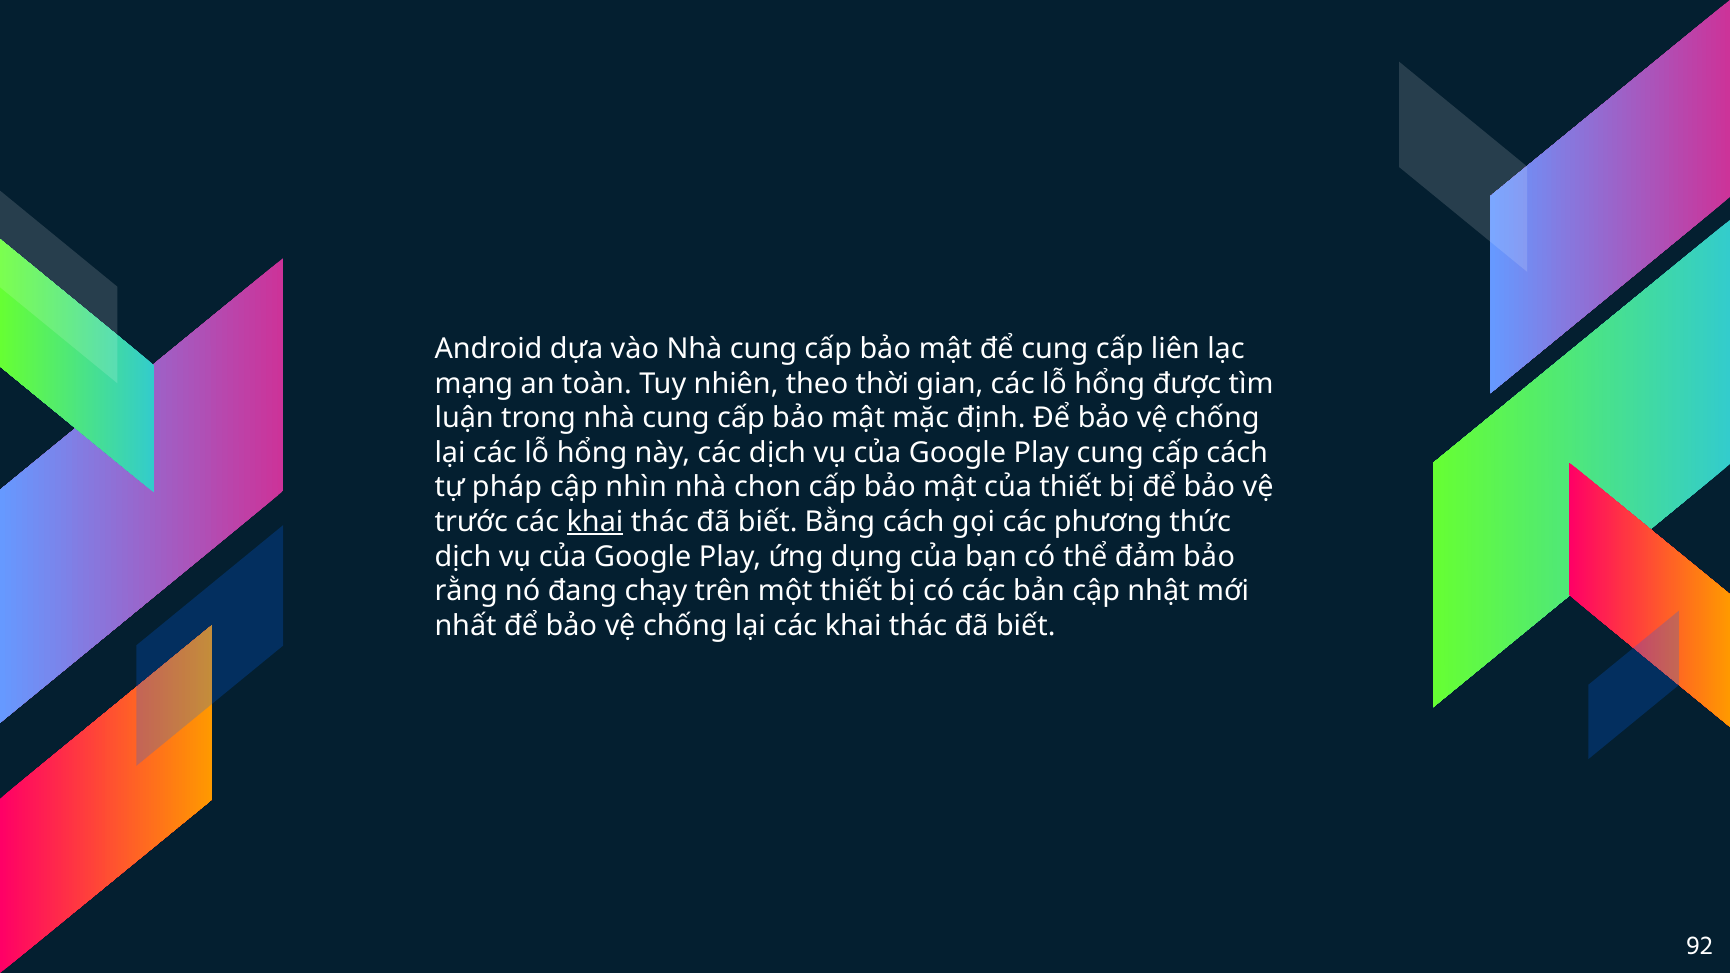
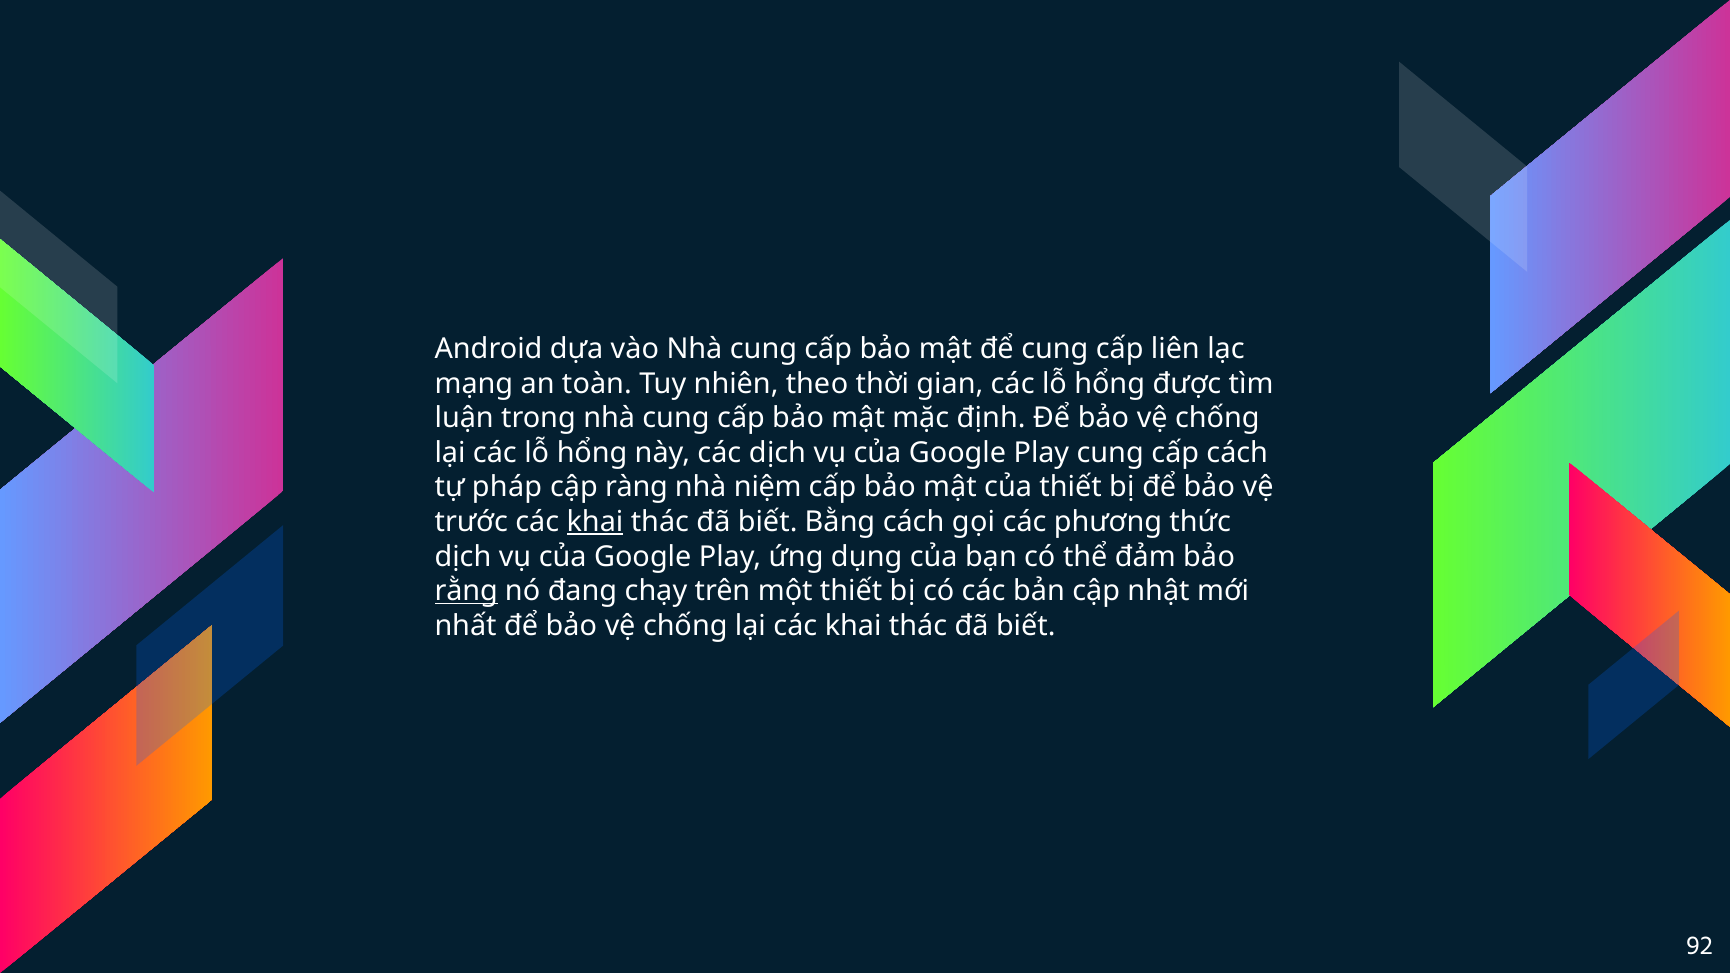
nhìn: nhìn -> ràng (636, 487)
chọn: chọn -> niệm (768, 487)
rằng underline: none -> present (466, 591)
